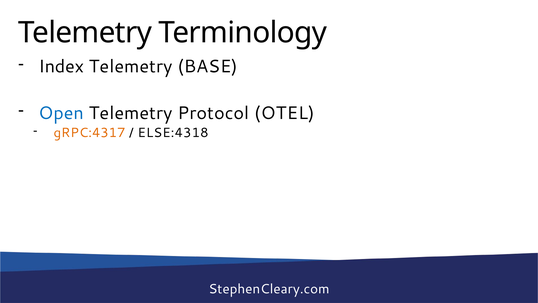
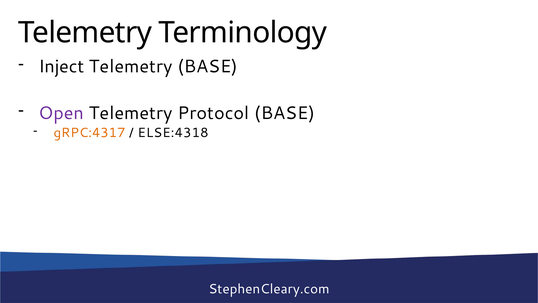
Index: Index -> Inject (61, 67)
Open colour: blue -> purple (61, 113)
Protocol OTEL: OTEL -> BASE (285, 113)
